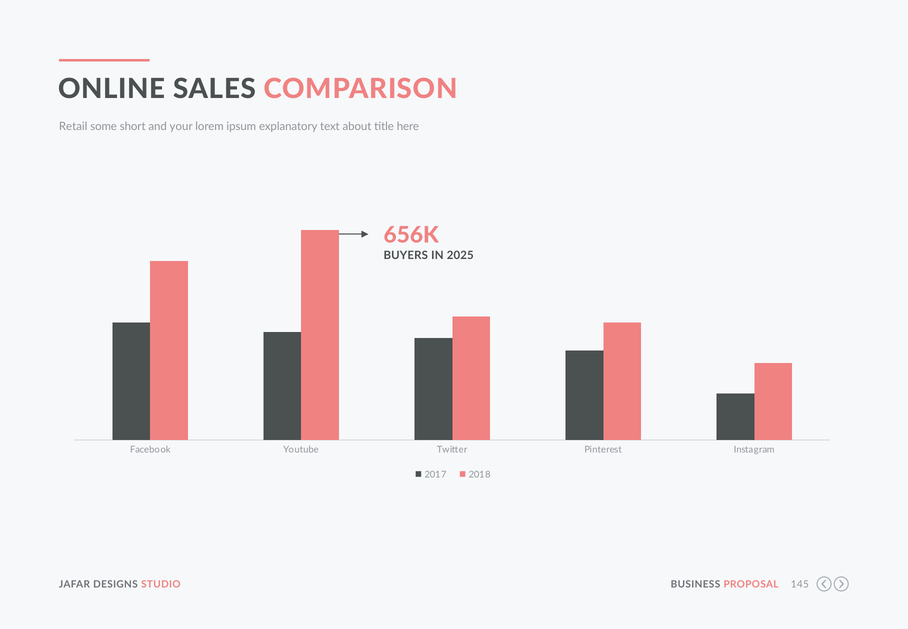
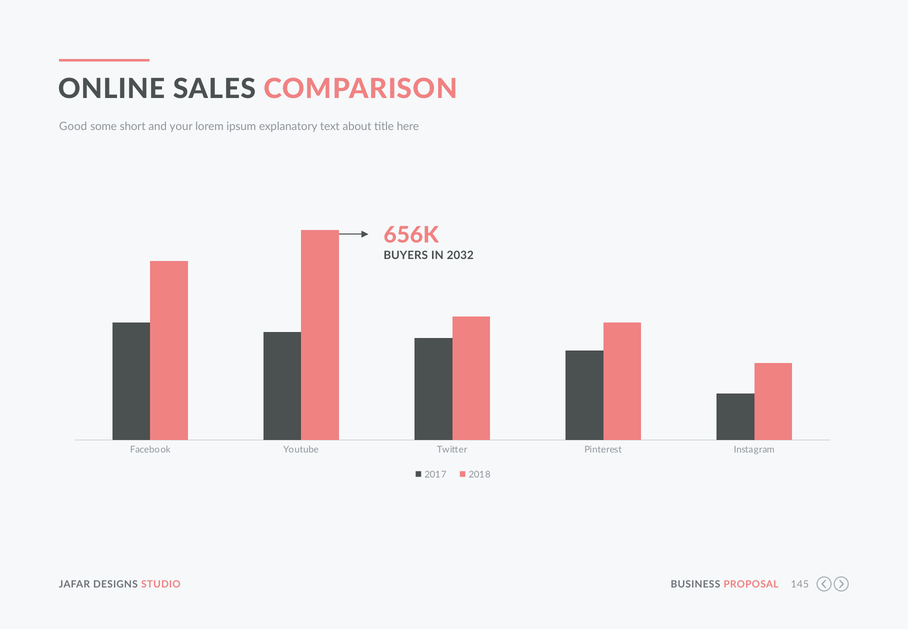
Retail: Retail -> Good (73, 126)
2025: 2025 -> 2032 (460, 256)
